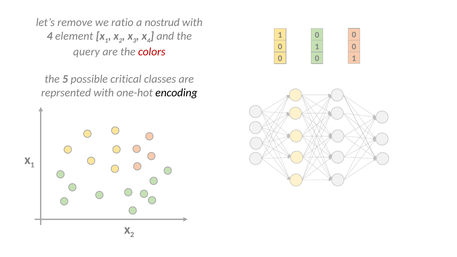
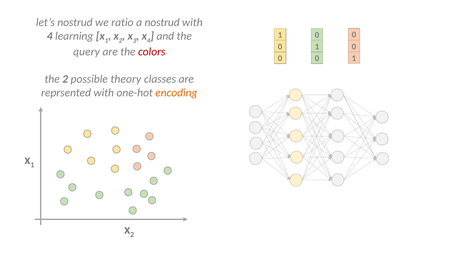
let’s remove: remove -> nostrud (75, 22)
element: element -> learning (74, 36)
the 5: 5 -> 2 (65, 79)
critical: critical -> theory (126, 79)
encoding colour: black -> orange (176, 93)
